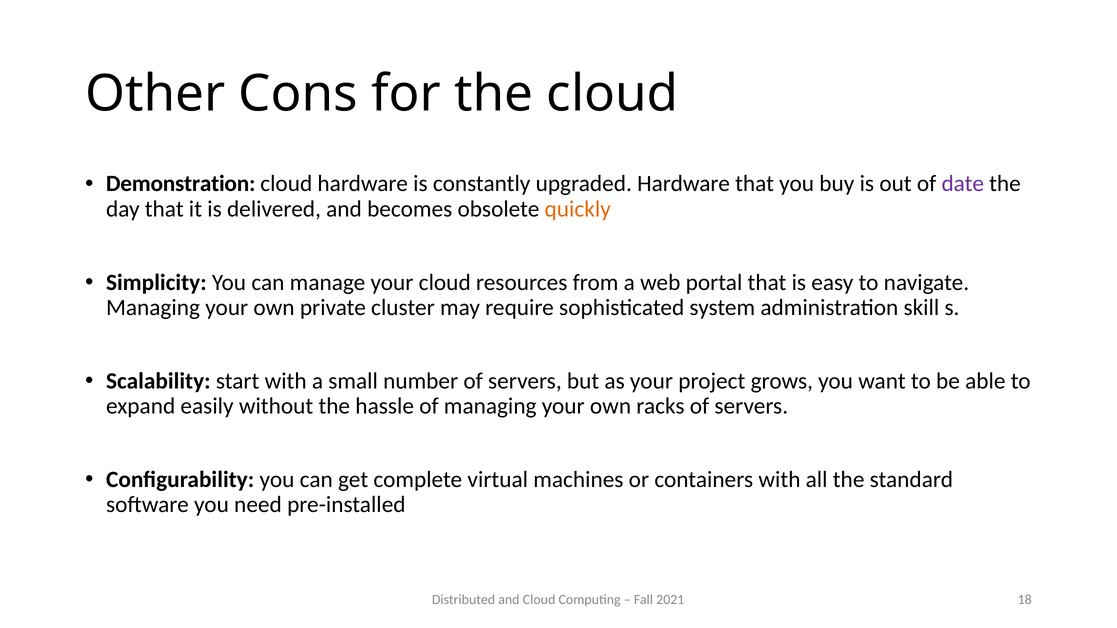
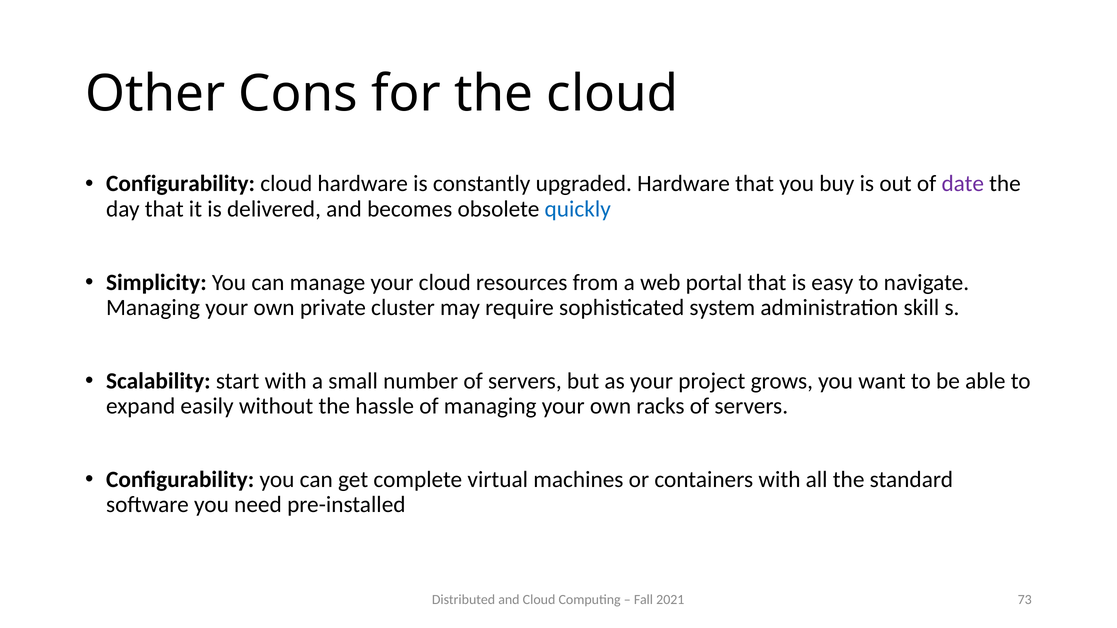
Demonstration: Demonstration -> Configurability (181, 184)
quickly colour: orange -> blue (578, 209)
18: 18 -> 73 (1025, 600)
